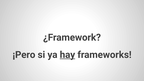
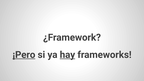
¡Pero underline: none -> present (24, 55)
